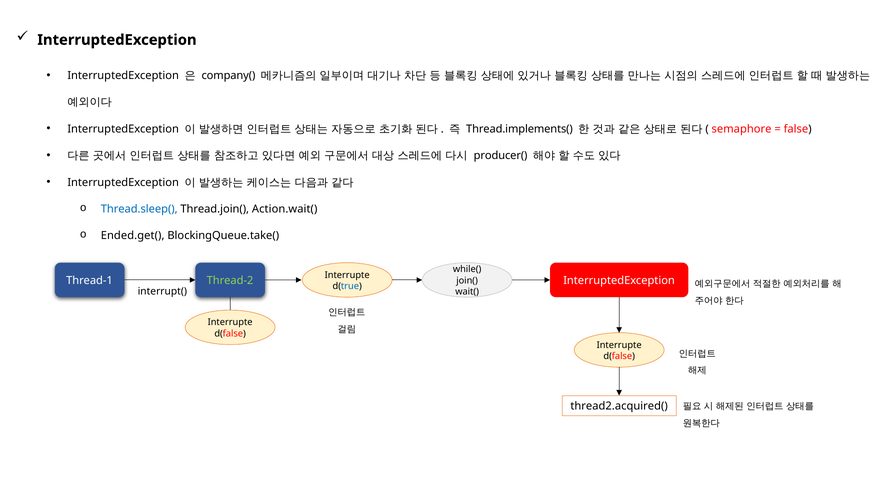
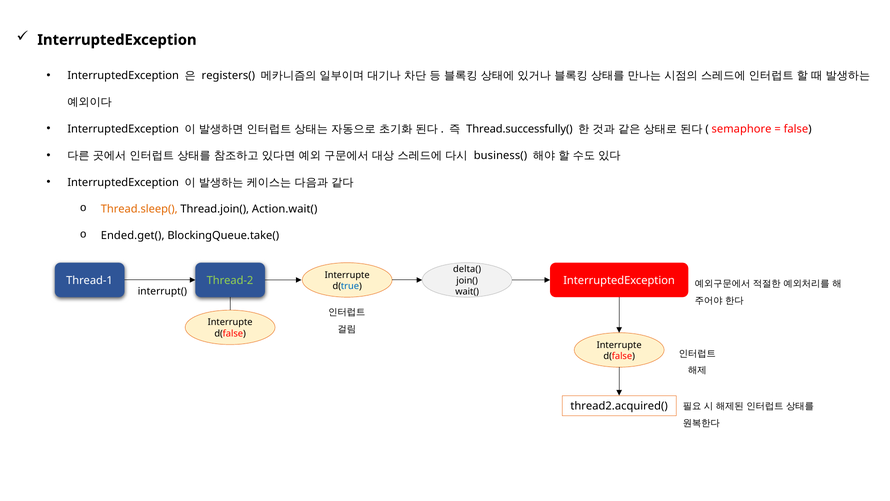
company(: company( -> registers( (228, 75)
Thread.implements(: Thread.implements( -> Thread.successfully( (519, 129)
producer(: producer( -> business( (500, 156)
Thread.sleep( colour: blue -> orange (139, 209)
while(: while( -> delta( (467, 269)
